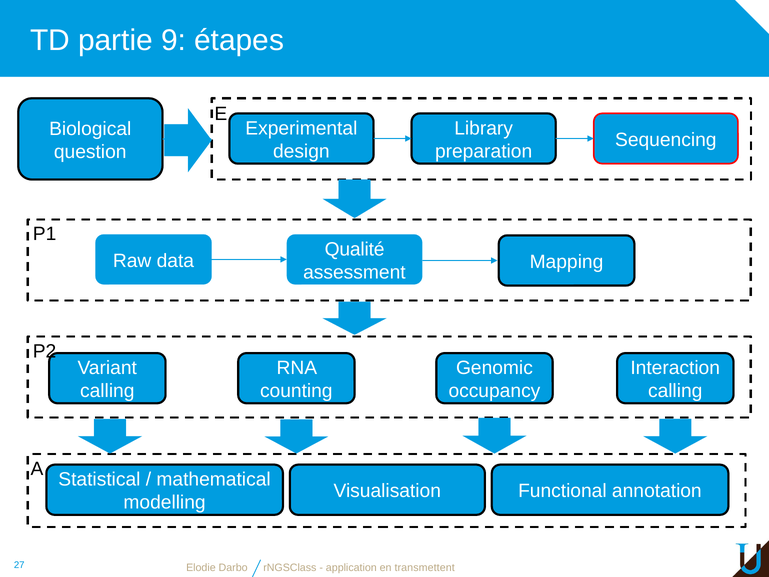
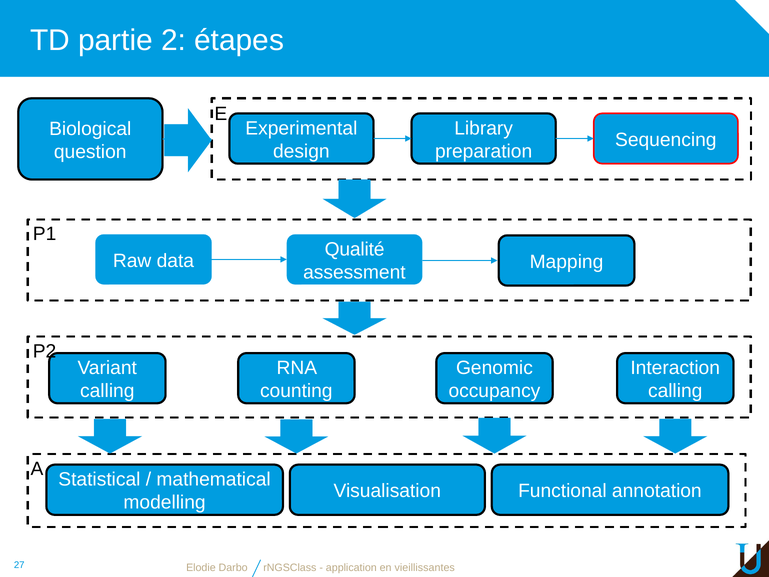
9: 9 -> 2 (174, 40)
transmettent: transmettent -> vieillissantes (425, 567)
